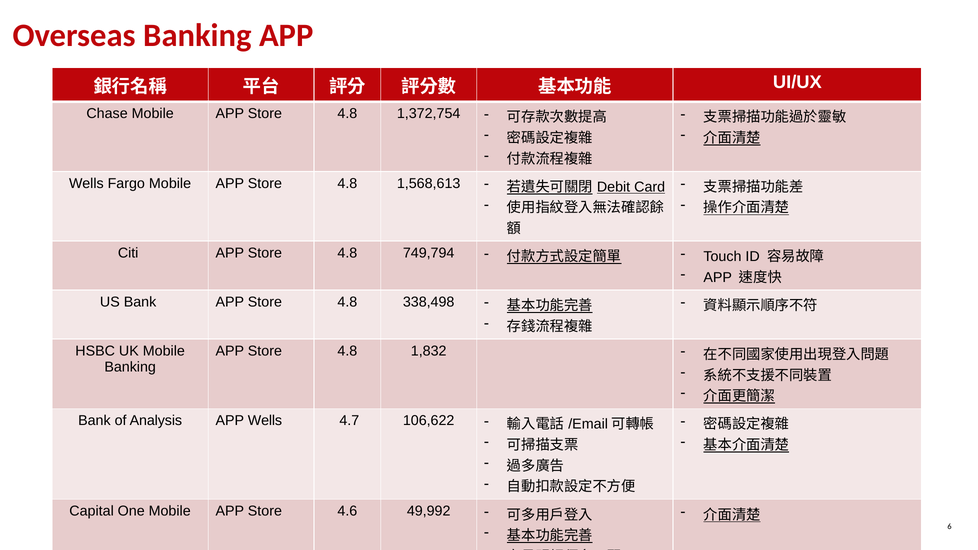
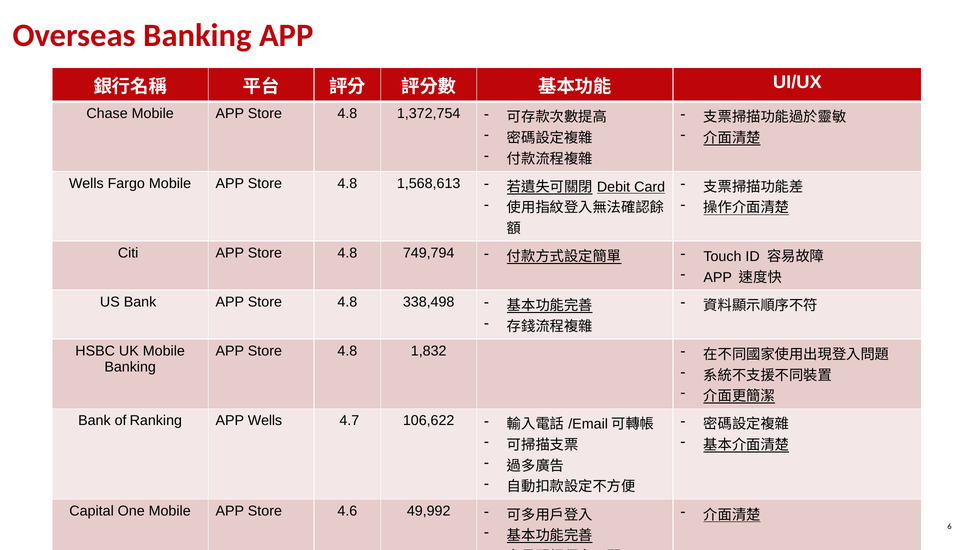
Analysis: Analysis -> Ranking (156, 421)
